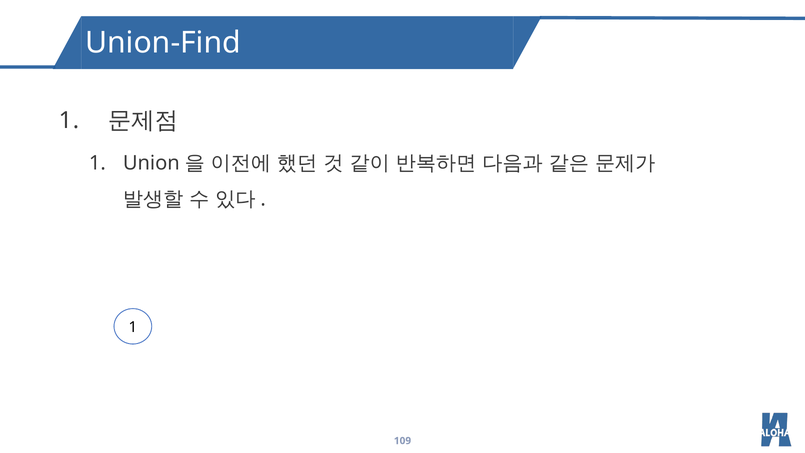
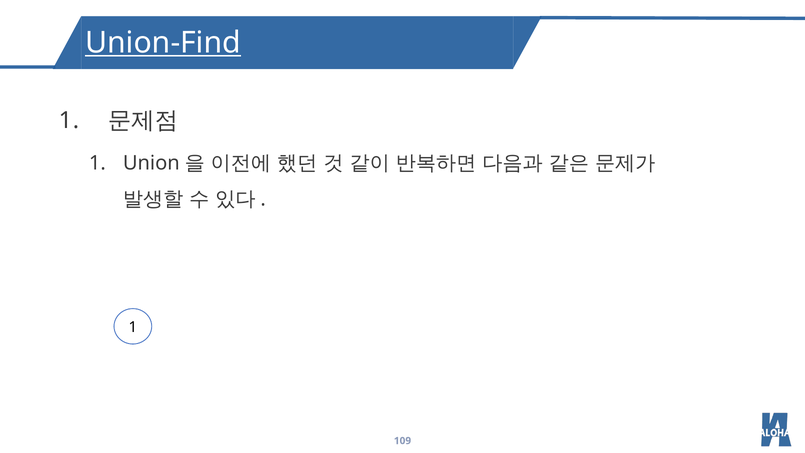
Union-Find underline: none -> present (163, 43)
